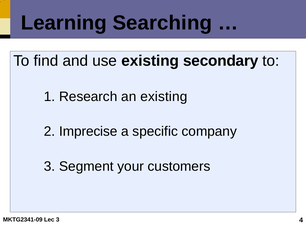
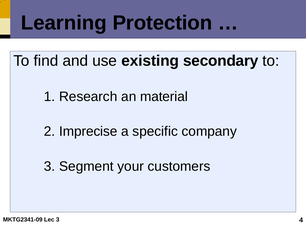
Searching: Searching -> Protection (162, 23)
an existing: existing -> material (164, 97)
